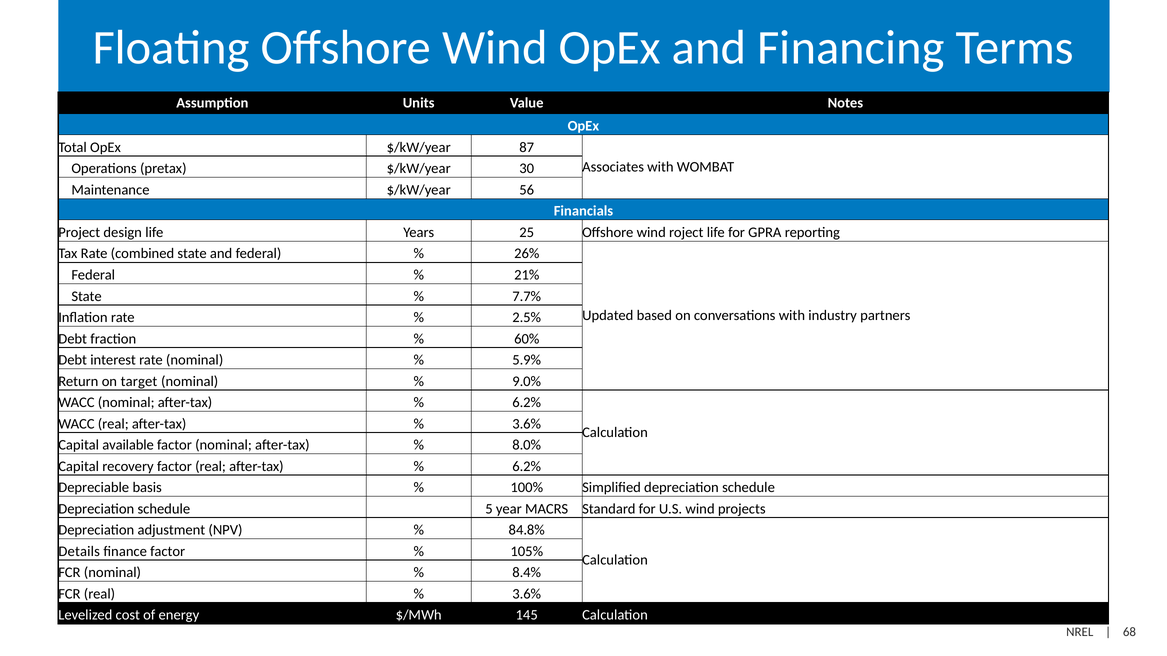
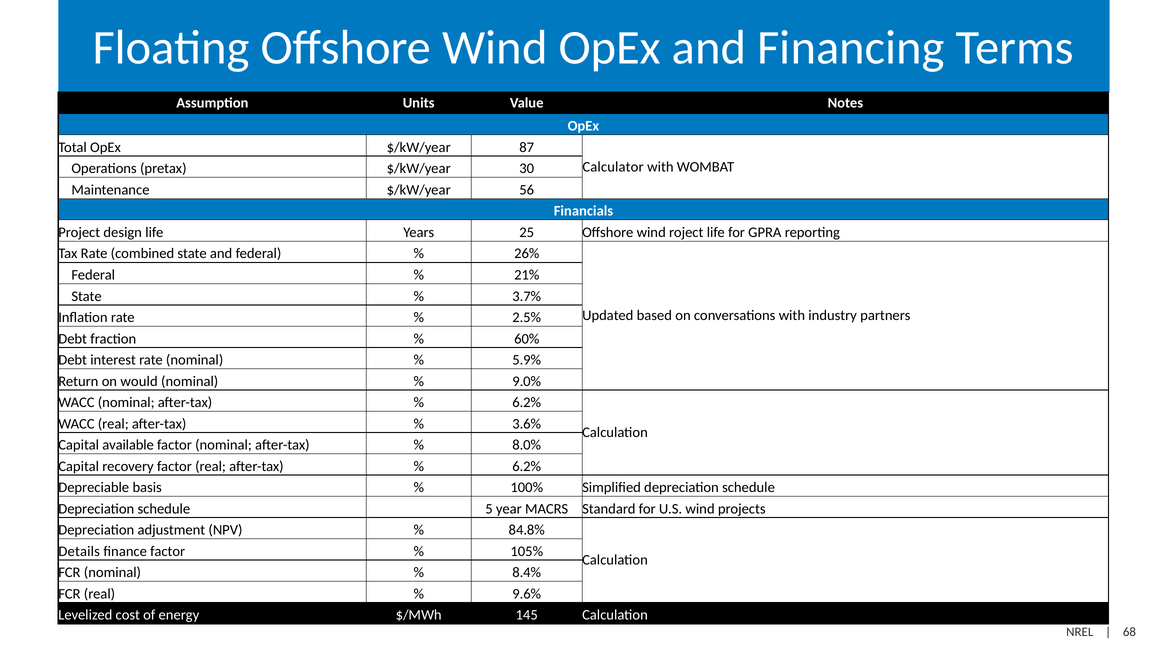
Associates: Associates -> Calculator (613, 167)
7.7%: 7.7% -> 3.7% (527, 296)
target: target -> would (139, 381)
3.6%: 3.6% -> 9.6% (527, 594)
